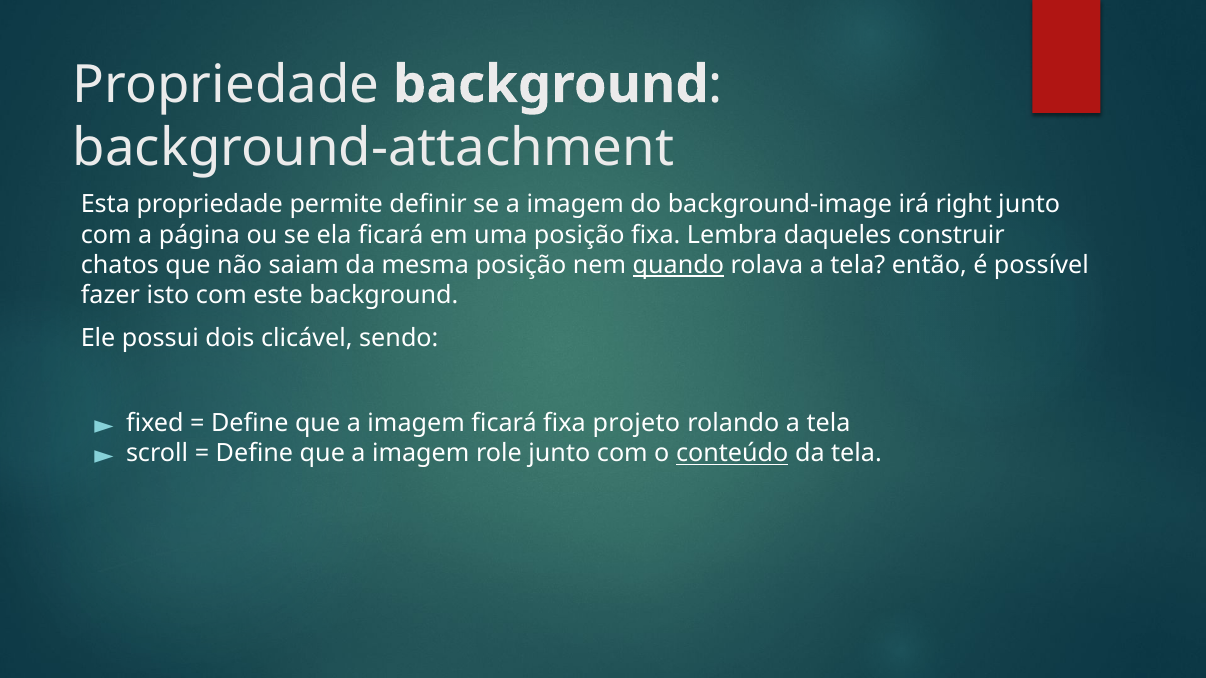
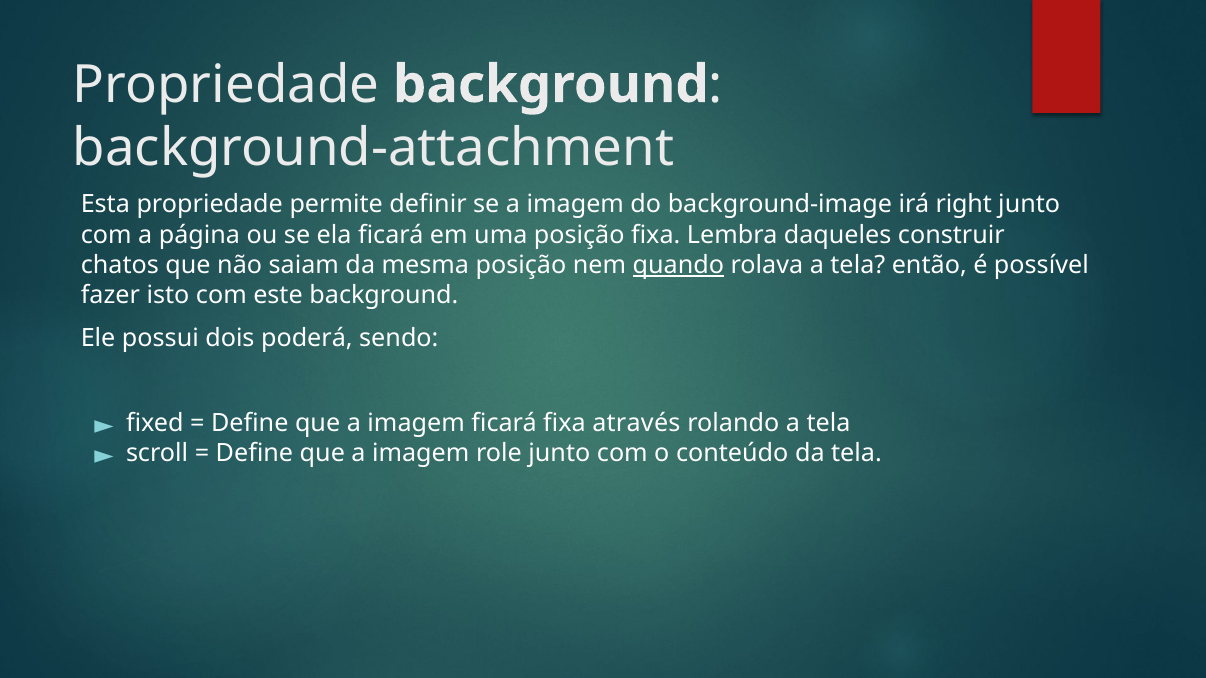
clicável: clicável -> poderá (307, 338)
projeto: projeto -> através (636, 424)
conteúdo underline: present -> none (732, 454)
